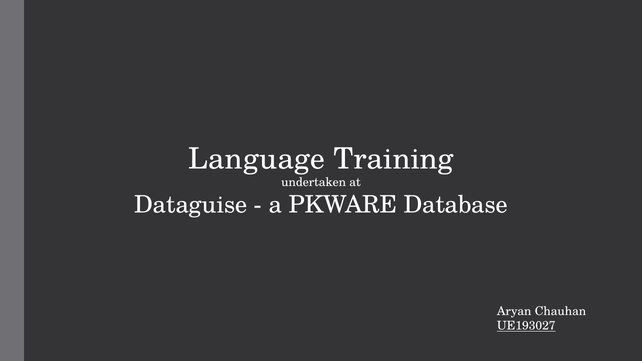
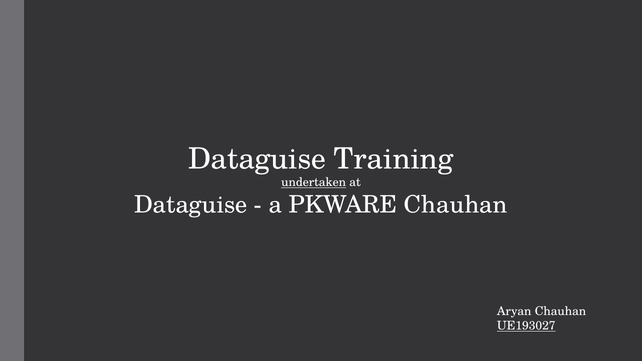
Language: Language -> Dataguise (257, 159)
undertaken underline: none -> present (314, 183)
PKWARE Database: Database -> Chauhan (456, 205)
